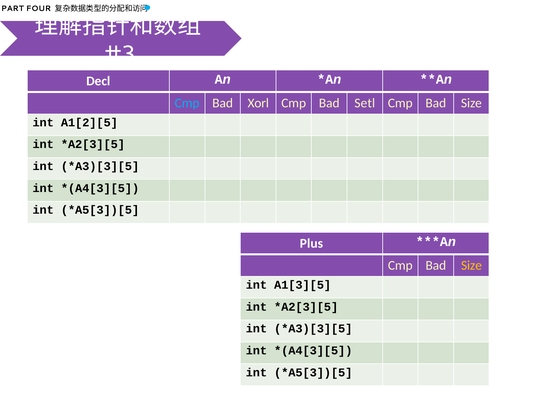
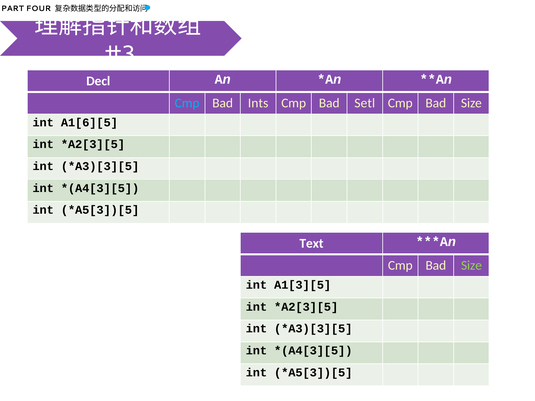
Xorl: Xorl -> Ints (258, 103)
A1[2][5: A1[2][5 -> A1[6][5 (89, 123)
Plus: Plus -> Text (311, 244)
Size colour: yellow -> light green (471, 265)
